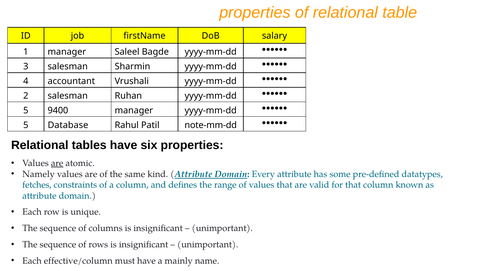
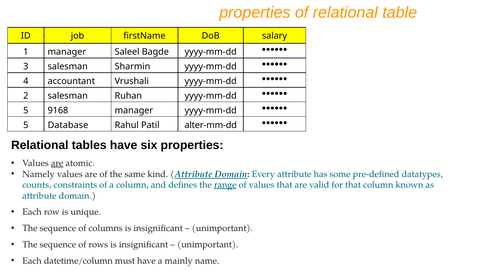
9400: 9400 -> 9168 (58, 110)
note-mm-dd: note-mm-dd -> alter-mm-dd (211, 125)
fetches: fetches -> counts (37, 185)
range underline: none -> present (225, 185)
effective/column: effective/column -> datetime/column (78, 260)
